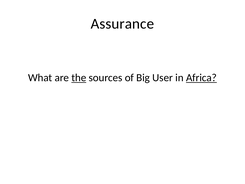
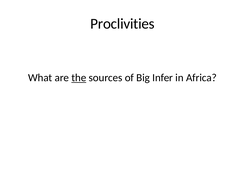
Assurance: Assurance -> Proclivities (123, 24)
User: User -> Infer (163, 78)
Africa underline: present -> none (201, 78)
